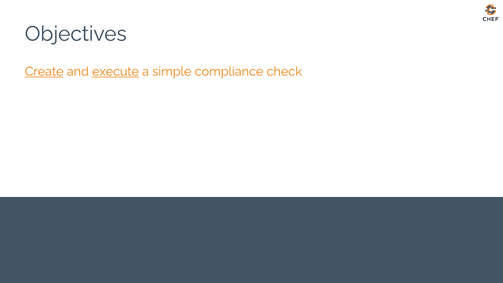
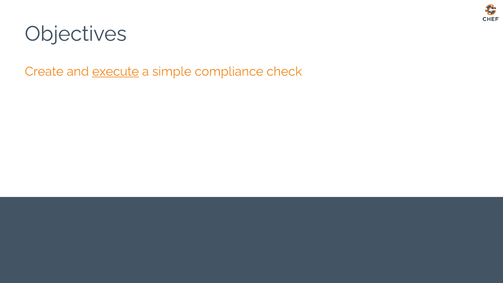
Create underline: present -> none (44, 71)
